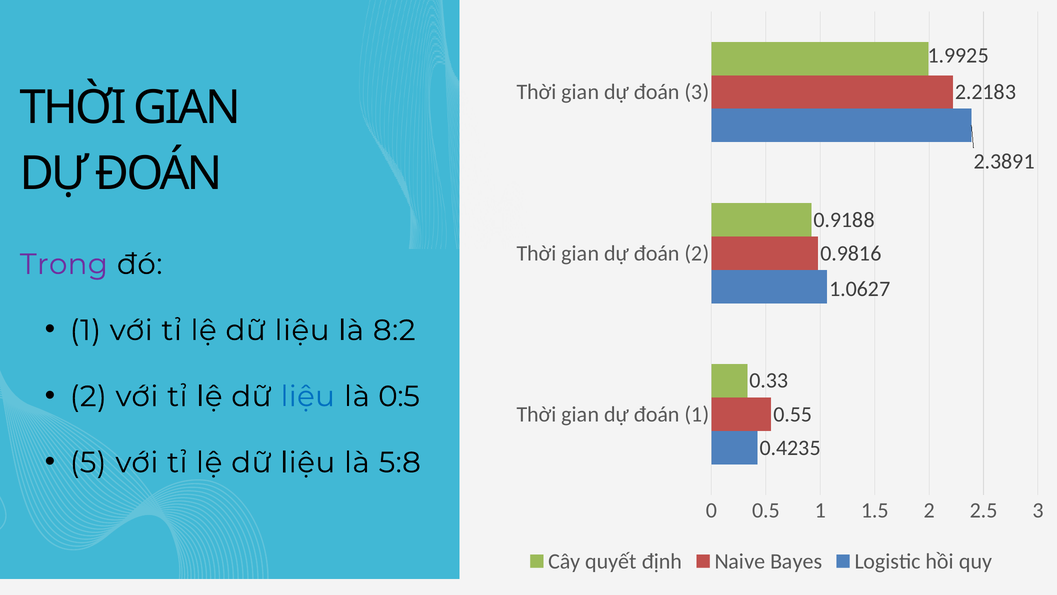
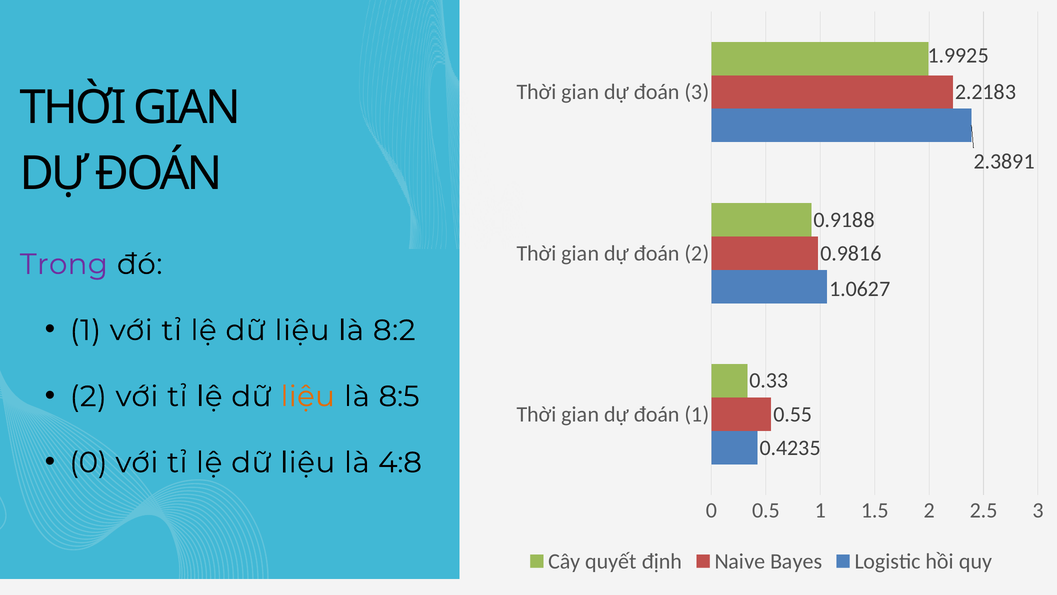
liệu colour: blue -> orange (308, 396)
0:5: 0:5 -> 8:5 (399, 396)
5: 5 -> 0 (88, 462)
5:8: 5:8 -> 4:8 (400, 462)
